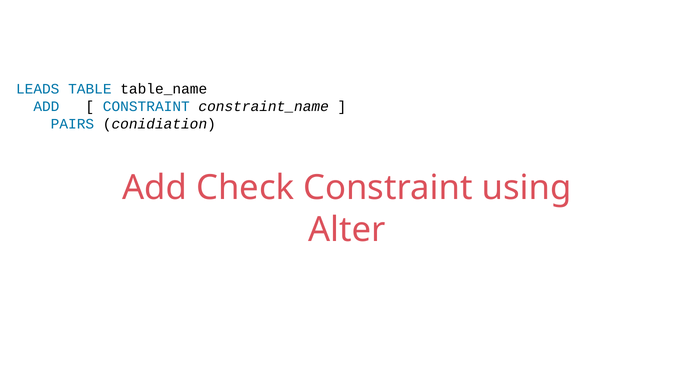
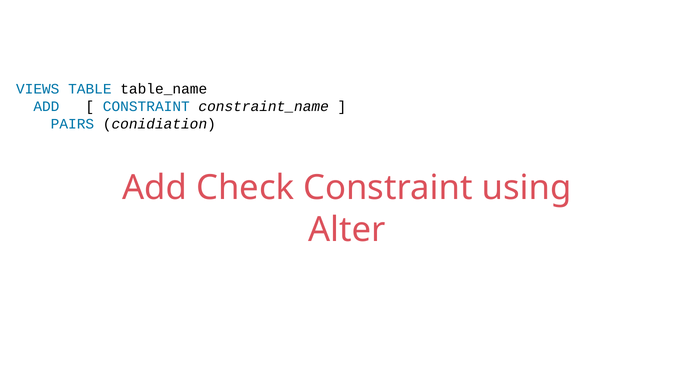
LEADS: LEADS -> VIEWS (38, 89)
